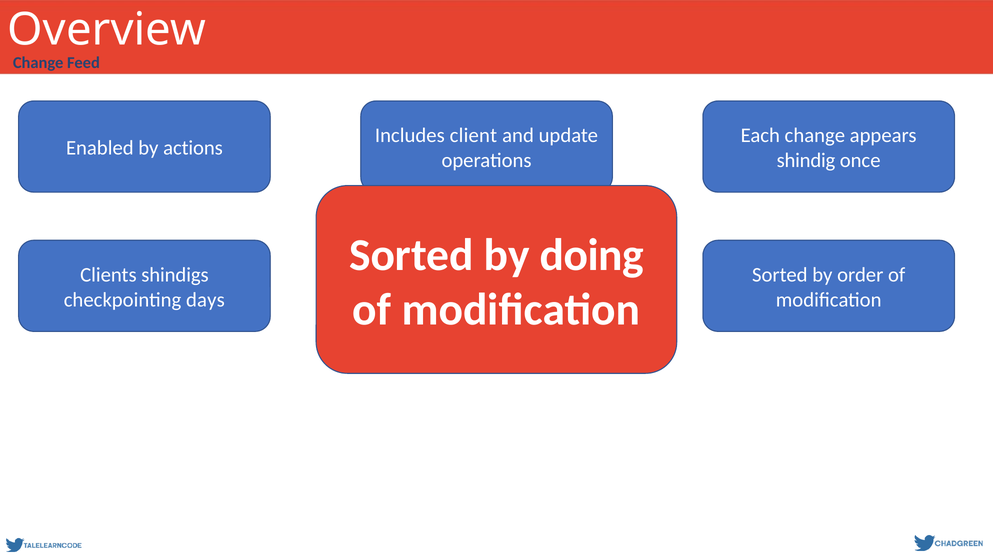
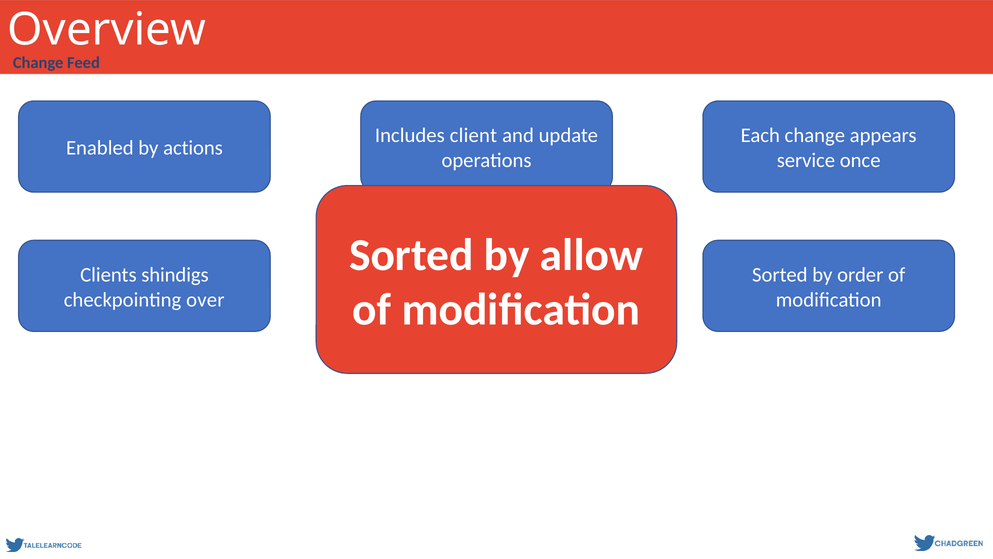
shindig: shindig -> service (806, 160)
doing: doing -> allow (592, 255)
days: days -> over (205, 299)
